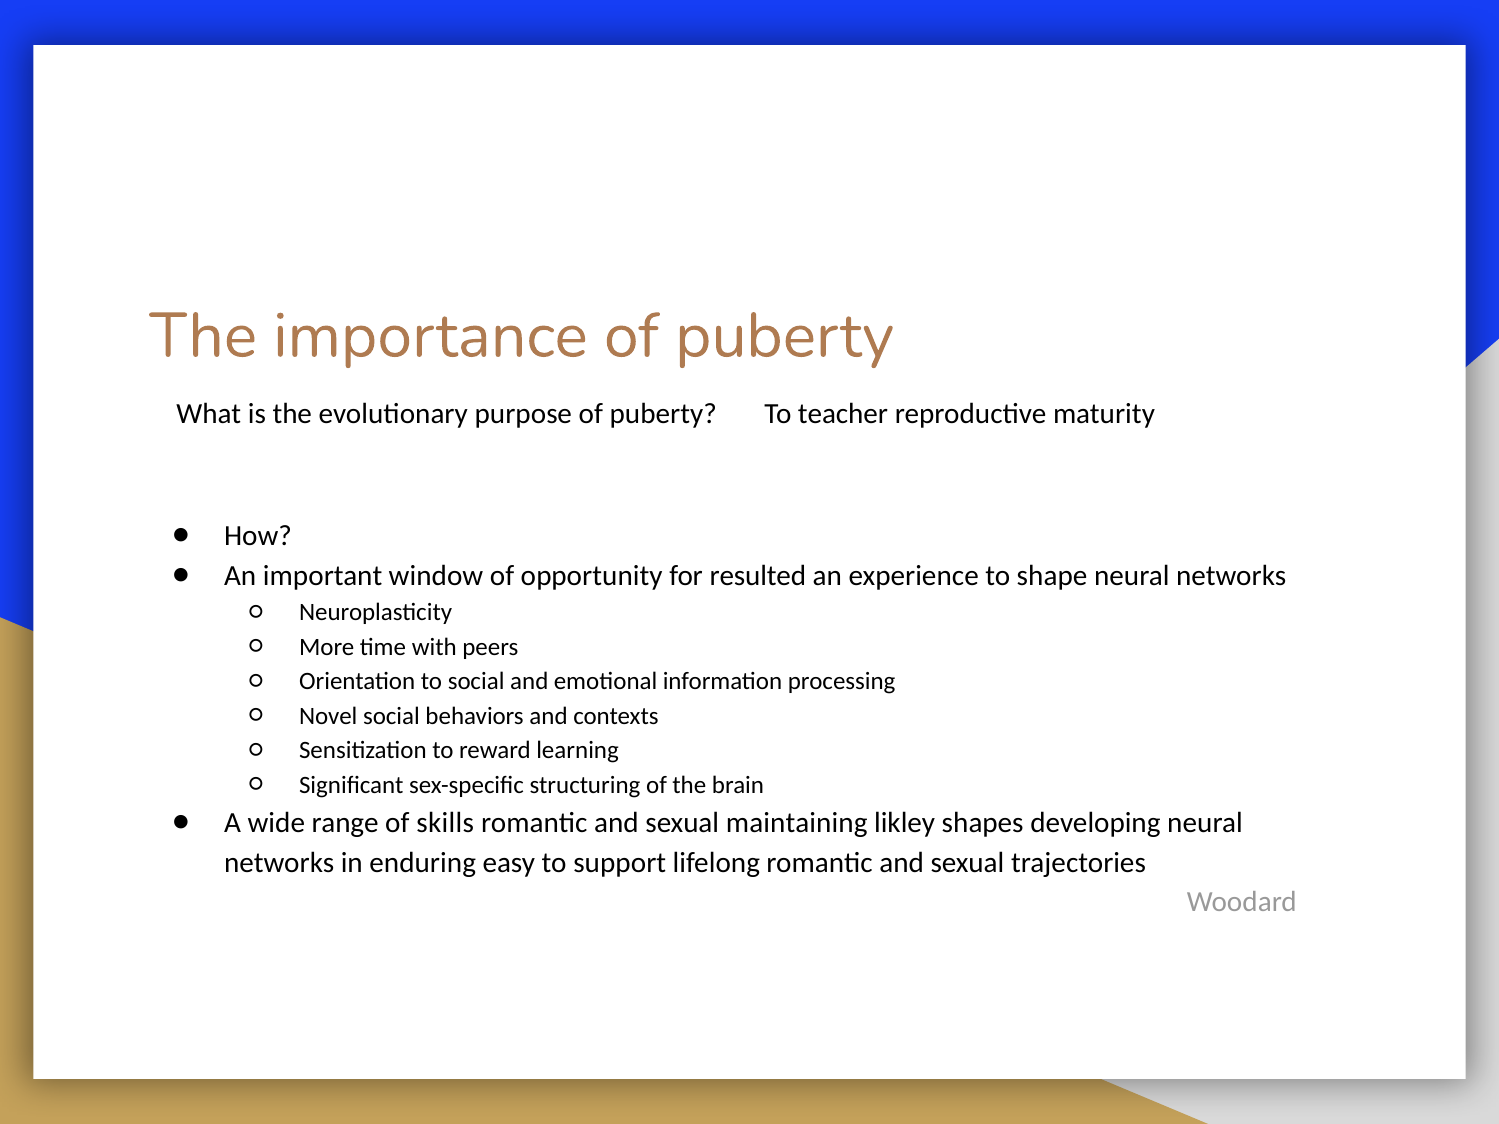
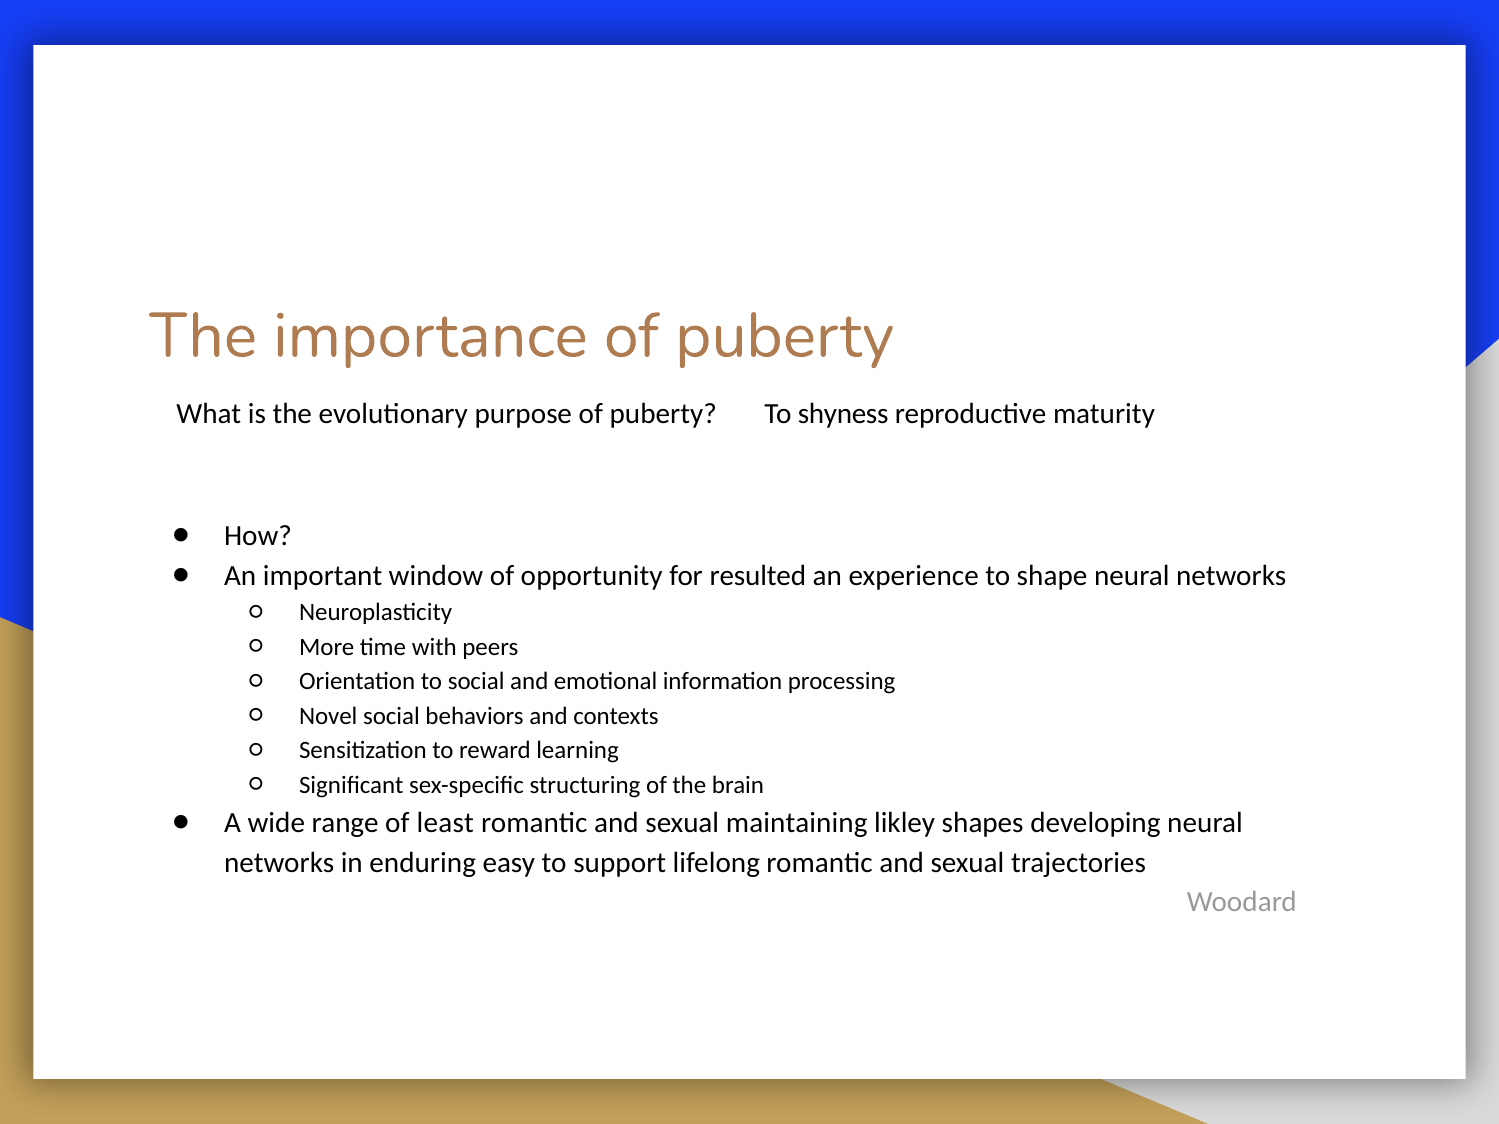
teacher: teacher -> shyness (843, 414)
skills: skills -> least (445, 823)
